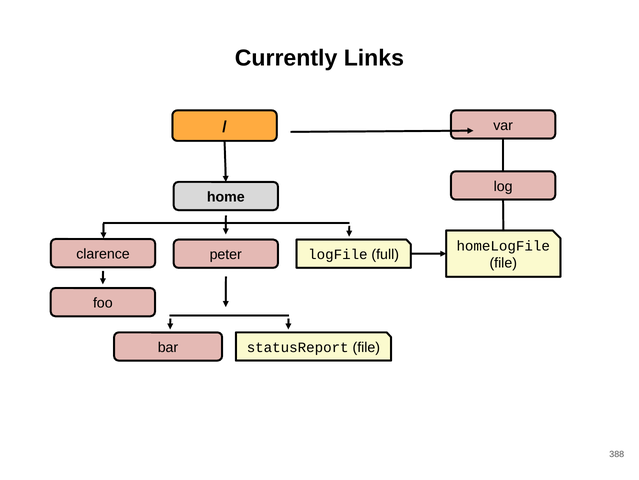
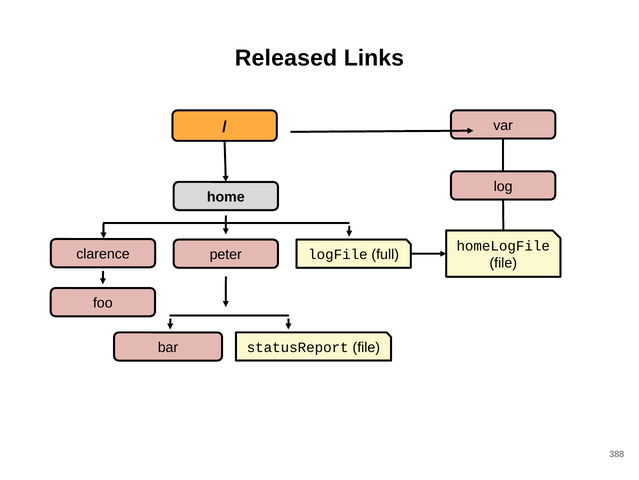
Currently: Currently -> Released (286, 58)
